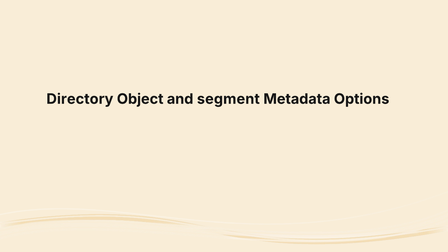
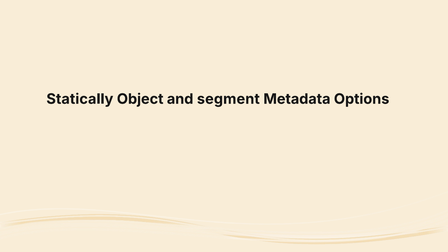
Directory: Directory -> Statically (80, 99)
